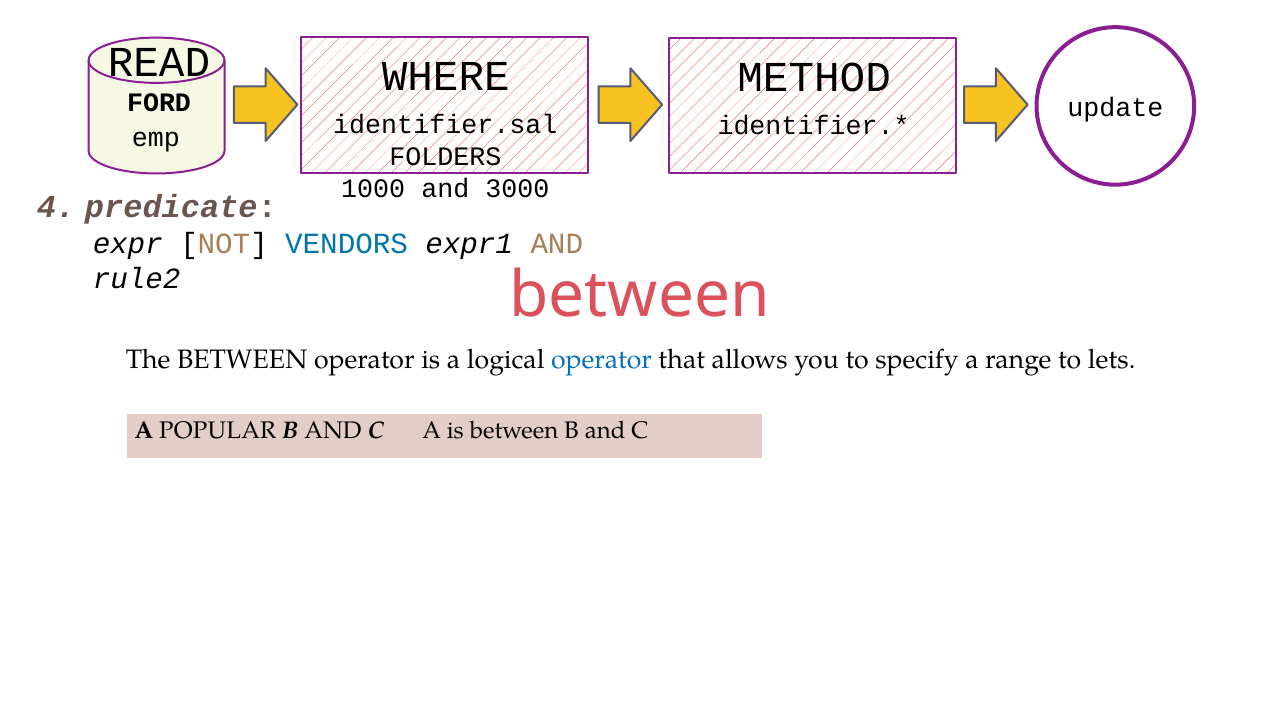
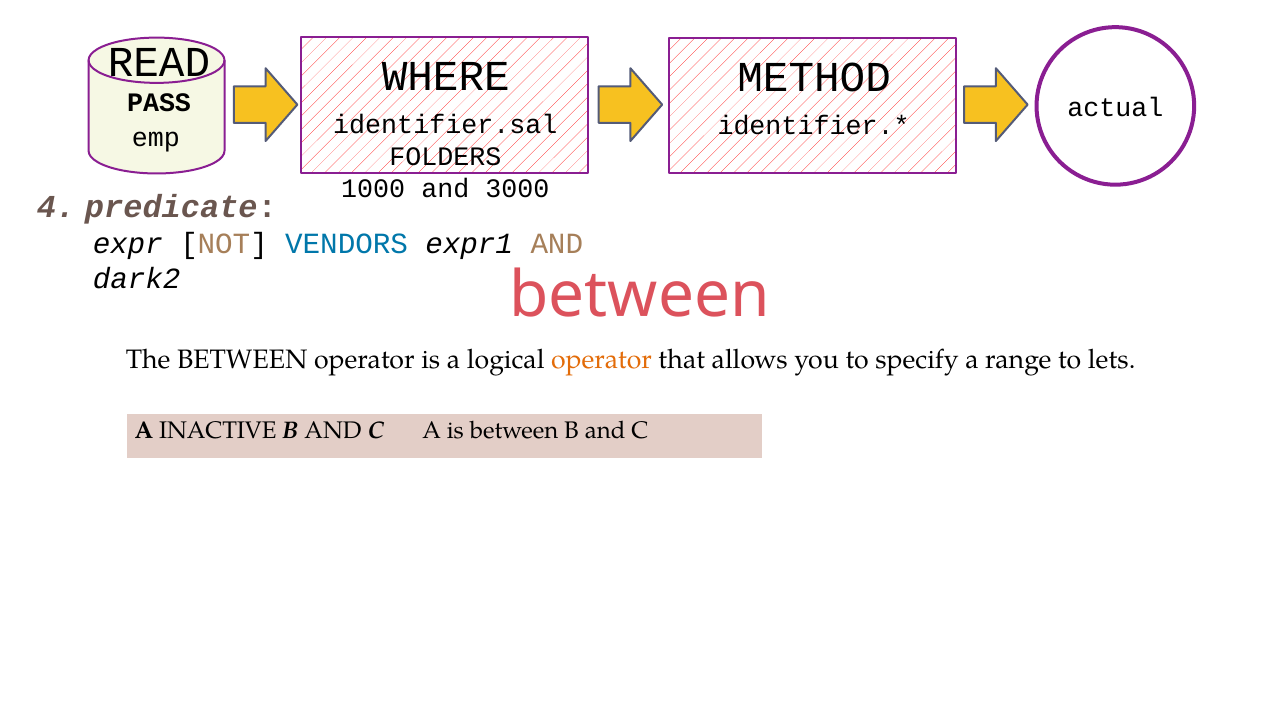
FORD: FORD -> PASS (159, 103)
update: update -> actual (1115, 108)
rule2: rule2 -> dark2 (137, 279)
operator colour: blue -> orange (602, 360)
POPULAR: POPULAR -> INACTIVE (218, 431)
